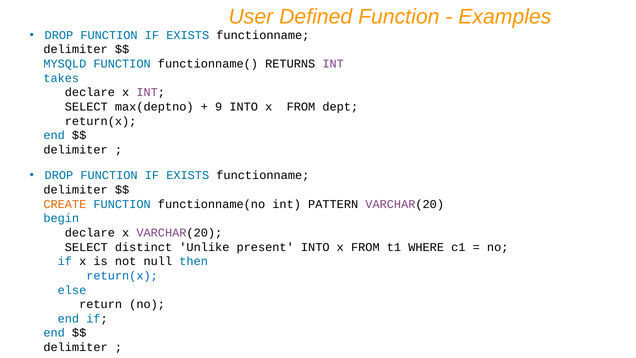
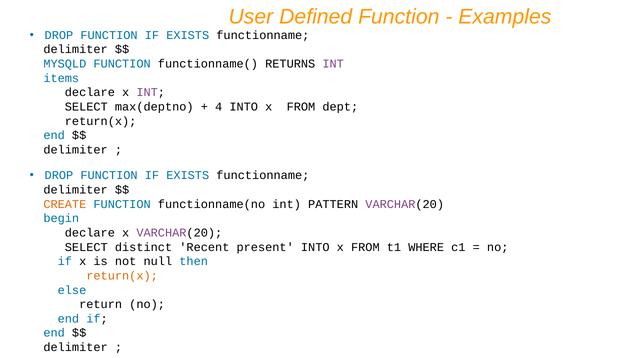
takes: takes -> items (61, 78)
9: 9 -> 4 (219, 107)
Unlike: Unlike -> Recent (204, 247)
return(x colour: blue -> orange (122, 276)
